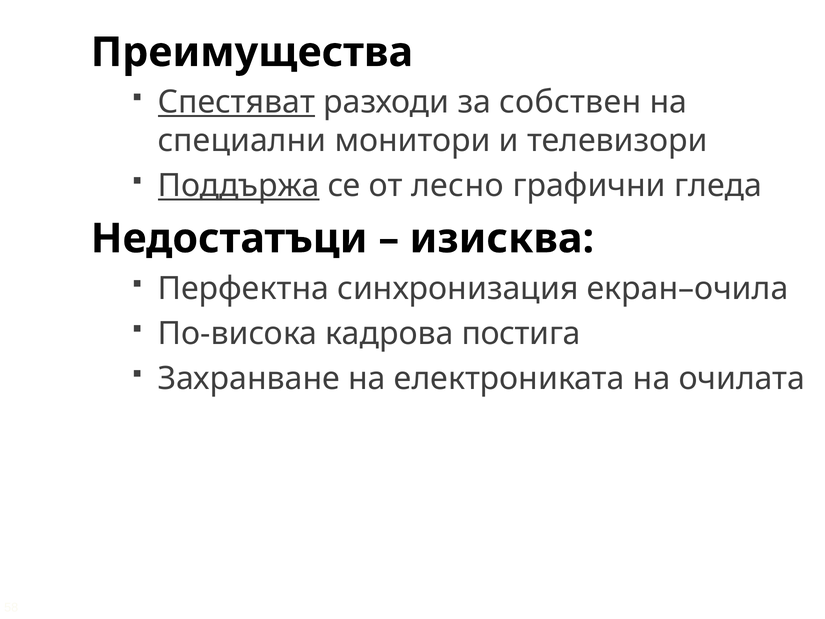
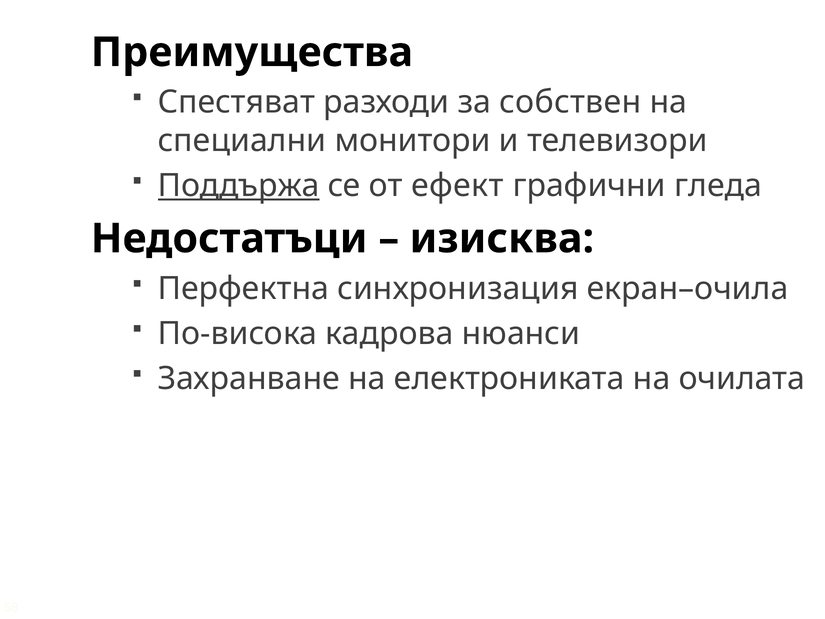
Спестяват underline: present -> none (236, 102)
лесно: лесно -> ефект (457, 186)
постига: постига -> нюанси (521, 333)
